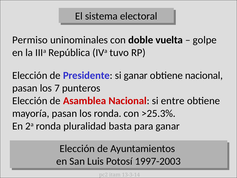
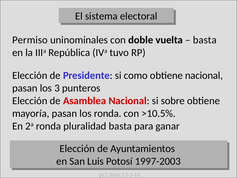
golpe: golpe -> basta (205, 40)
si ganar: ganar -> como (136, 75)
7: 7 -> 3 (57, 88)
entre: entre -> sobre (173, 101)
>25.3%: >25.3% -> >10.5% (158, 113)
